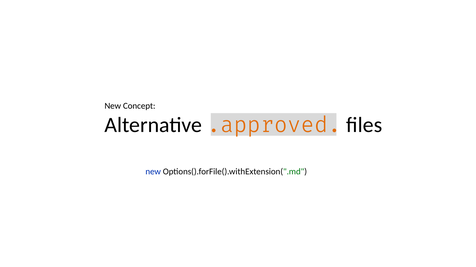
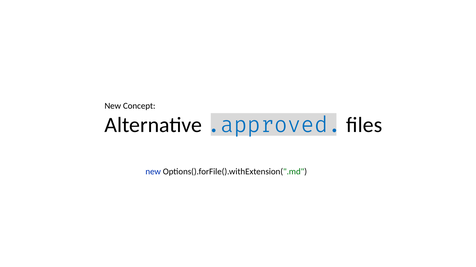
.approved colour: orange -> blue (274, 125)
